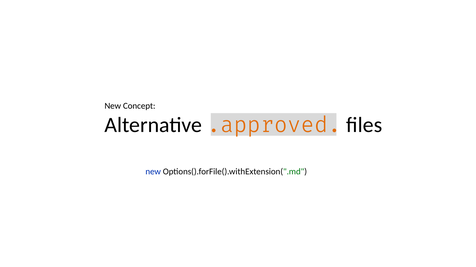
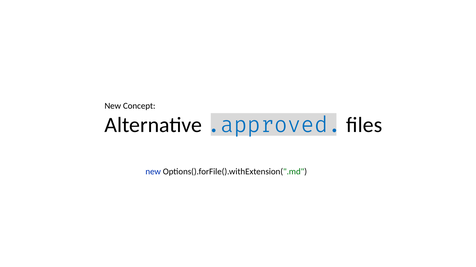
.approved colour: orange -> blue (274, 125)
